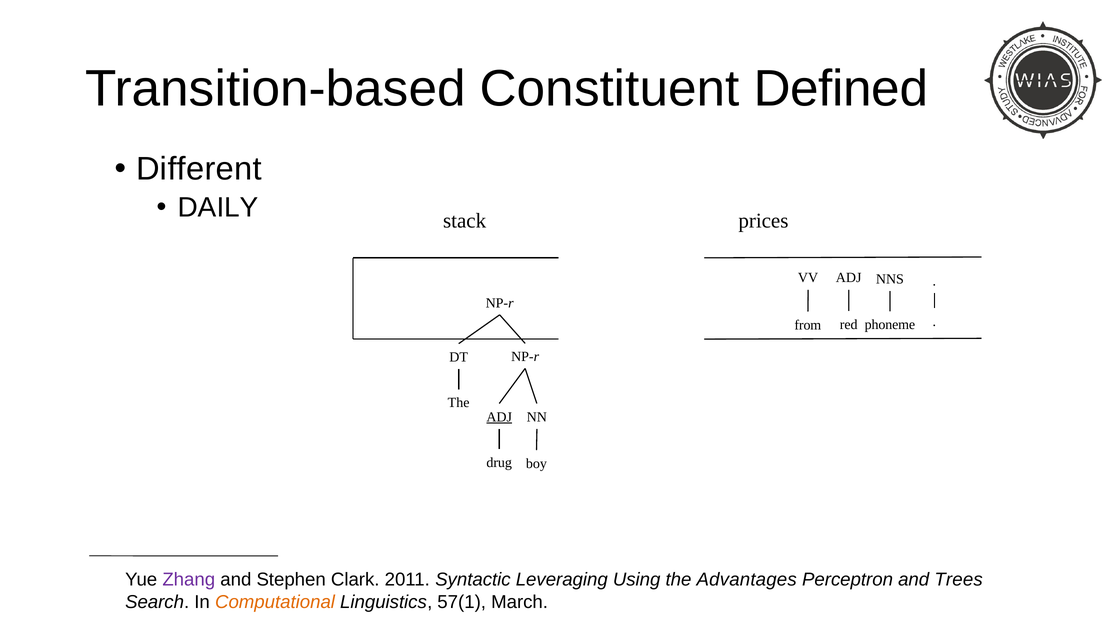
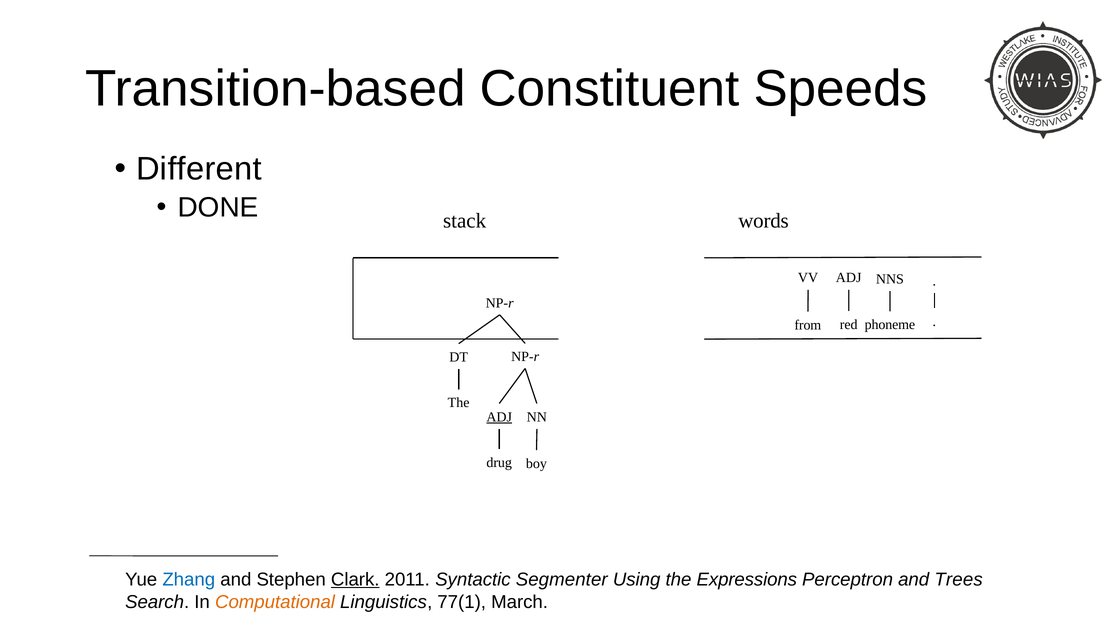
Defined: Defined -> Speeds (841, 89)
DAILY: DAILY -> DONE (218, 208)
prices: prices -> words (764, 221)
Zhang colour: purple -> blue (189, 580)
Clark underline: none -> present (355, 580)
Leveraging: Leveraging -> Segmenter (562, 580)
Advantages: Advantages -> Expressions (747, 580)
57(1: 57(1 -> 77(1 (462, 602)
